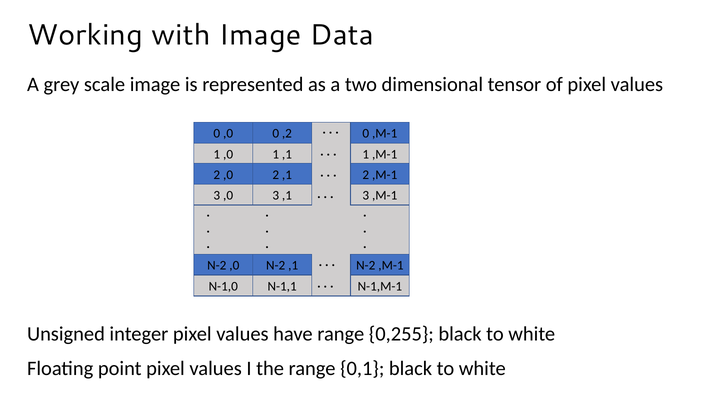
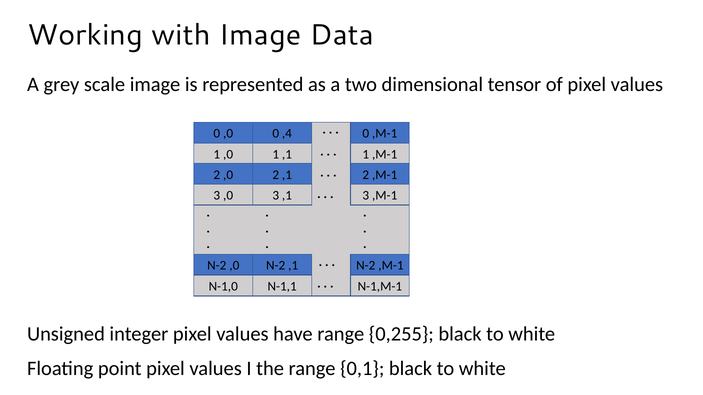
,2: ,2 -> ,4 (287, 134)
